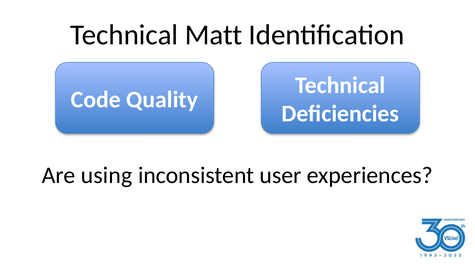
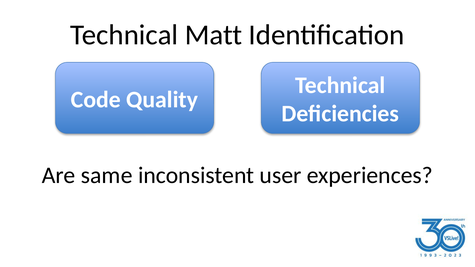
using: using -> same (107, 176)
